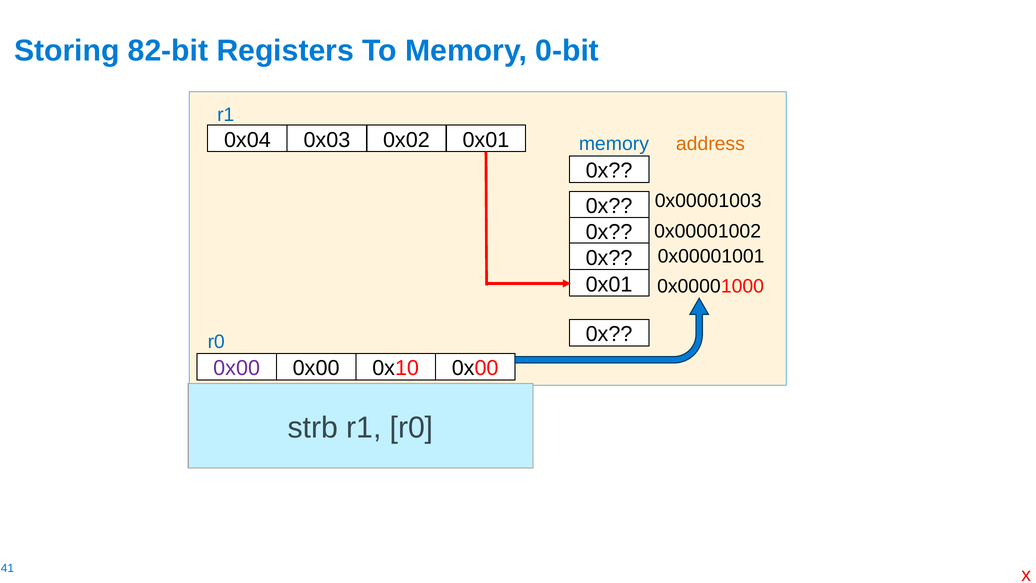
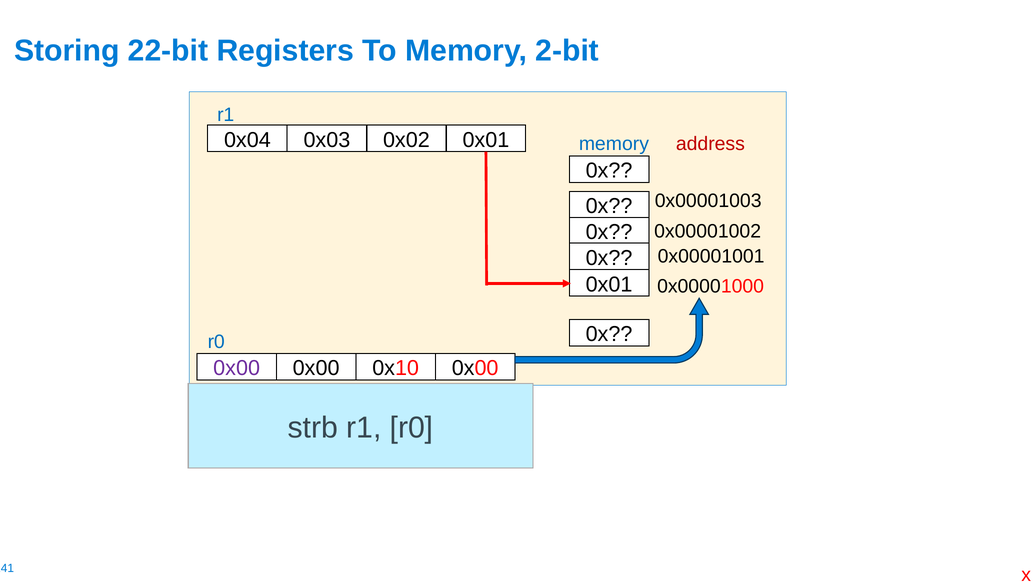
82-bit: 82-bit -> 22-bit (168, 51)
0-bit: 0-bit -> 2-bit (567, 51)
address colour: orange -> red (710, 144)
